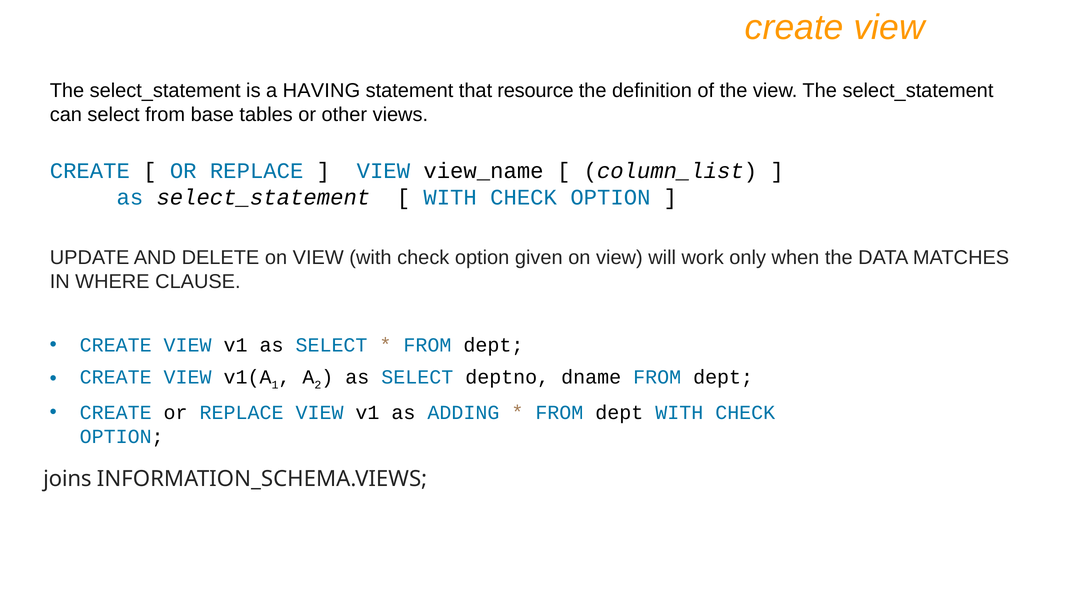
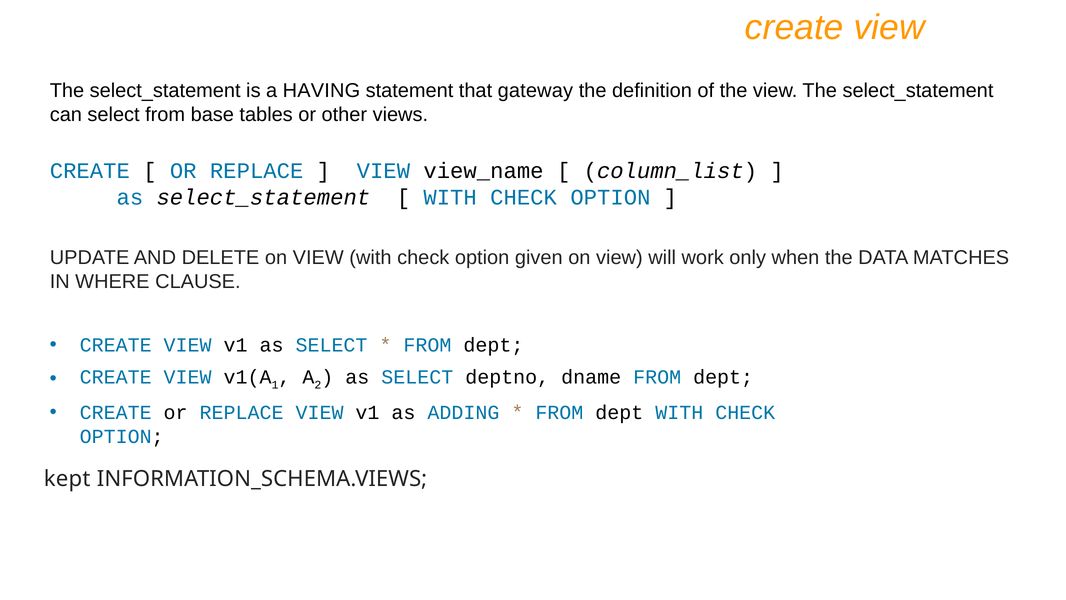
resource: resource -> gateway (535, 91)
joins: joins -> kept (67, 479)
